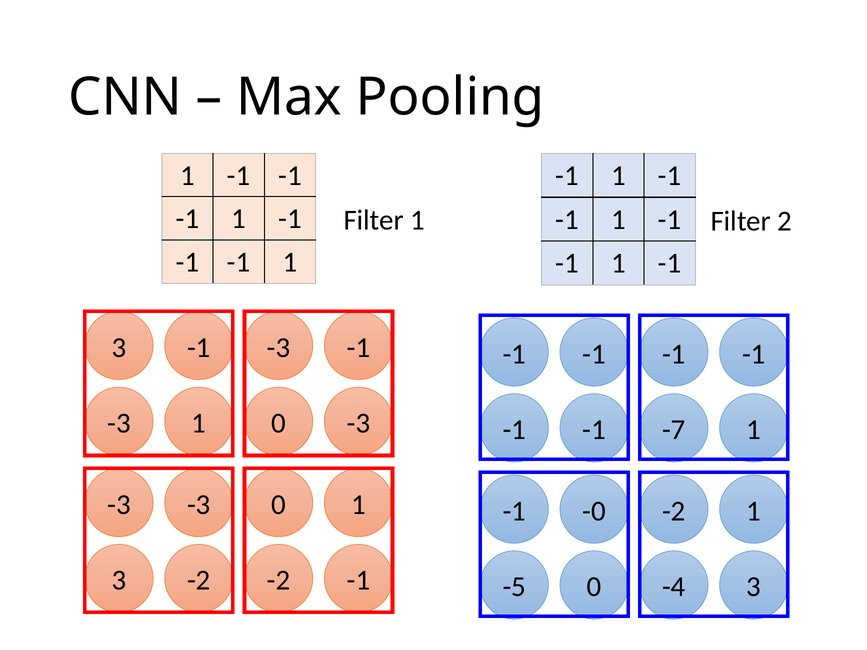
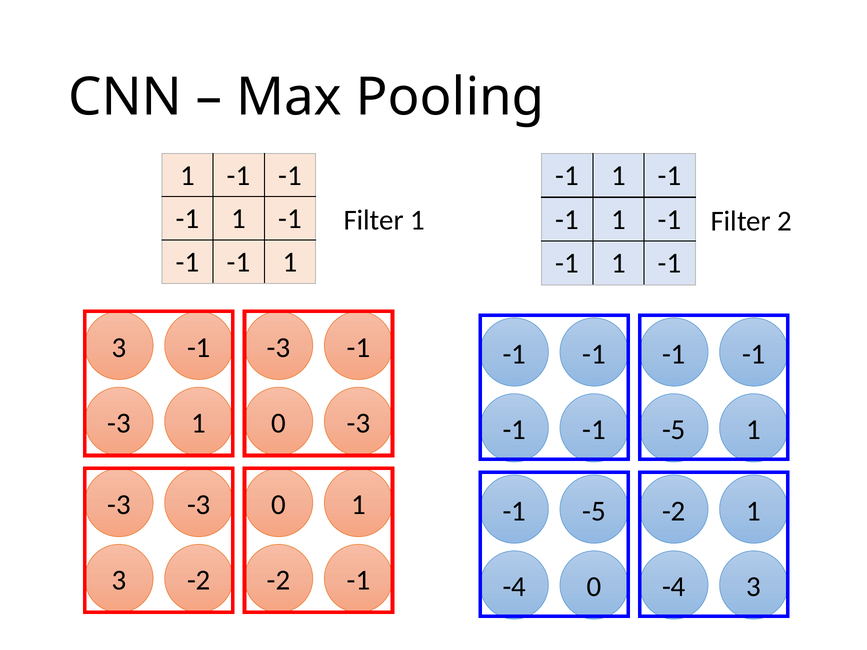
-1 -1 -7: -7 -> -5 (674, 430)
-0: -0 -> -5 (594, 511)
-5: -5 -> -4 (514, 587)
